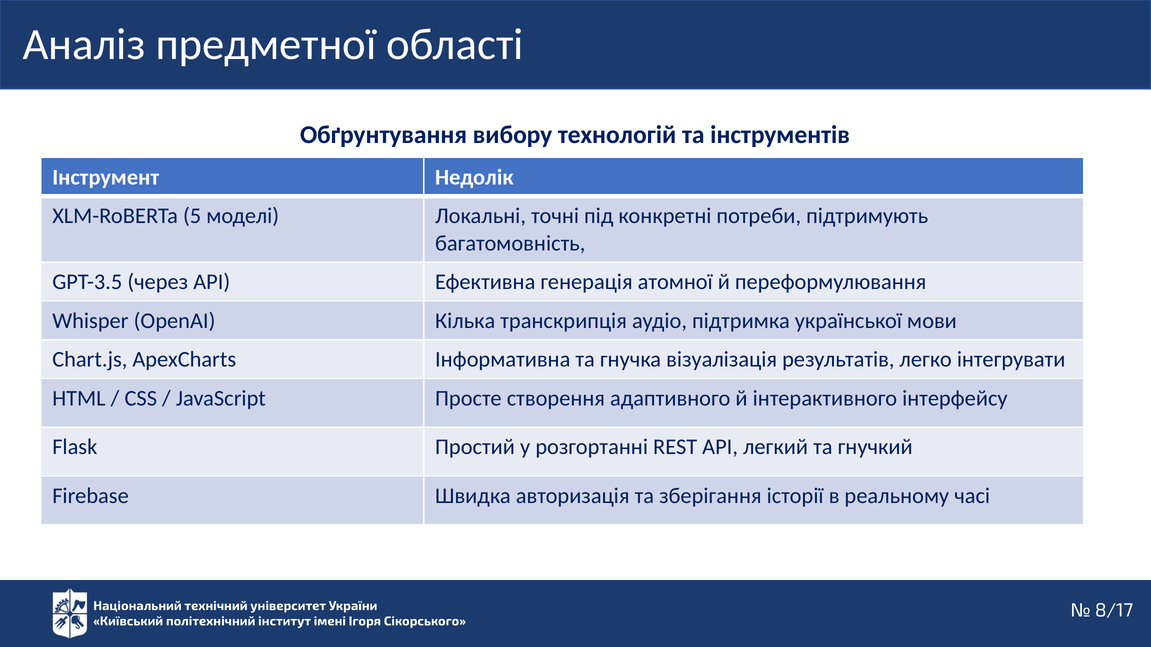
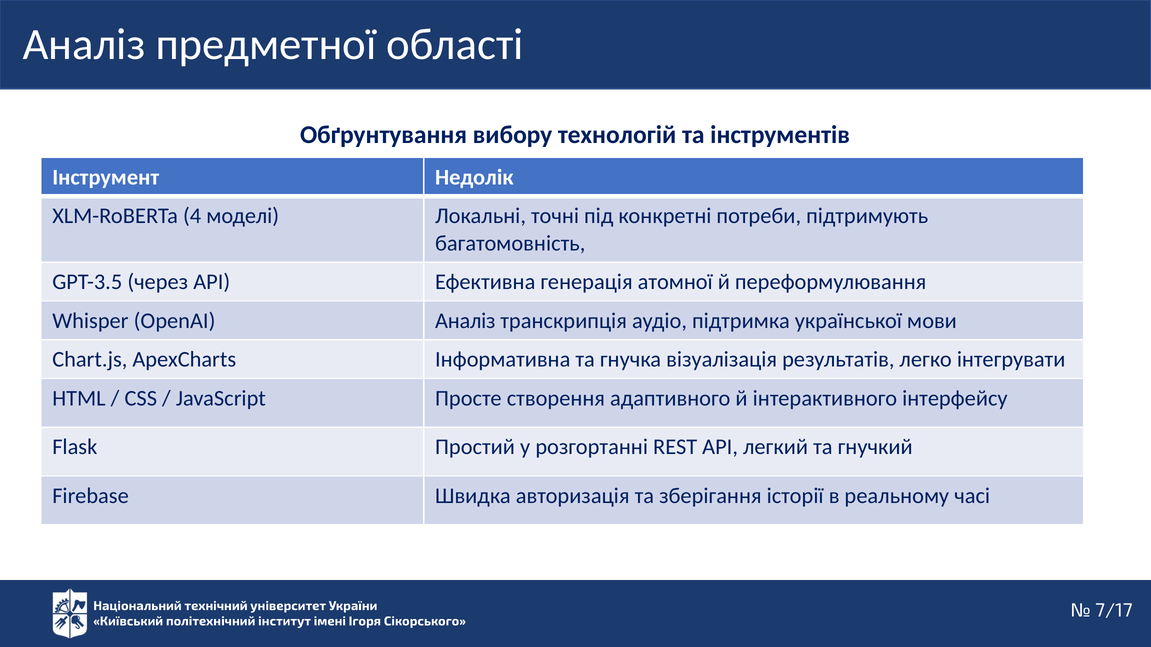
5: 5 -> 4 (192, 216)
OpenAI Кілька: Кілька -> Аналіз (465, 321)
8/17: 8/17 -> 7/17 (1114, 611)
